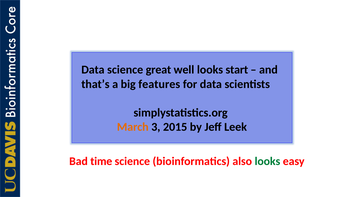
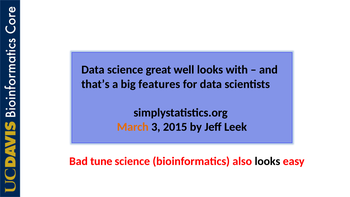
start: start -> with (237, 70)
time: time -> tune (101, 161)
looks colour: green -> black (267, 161)
